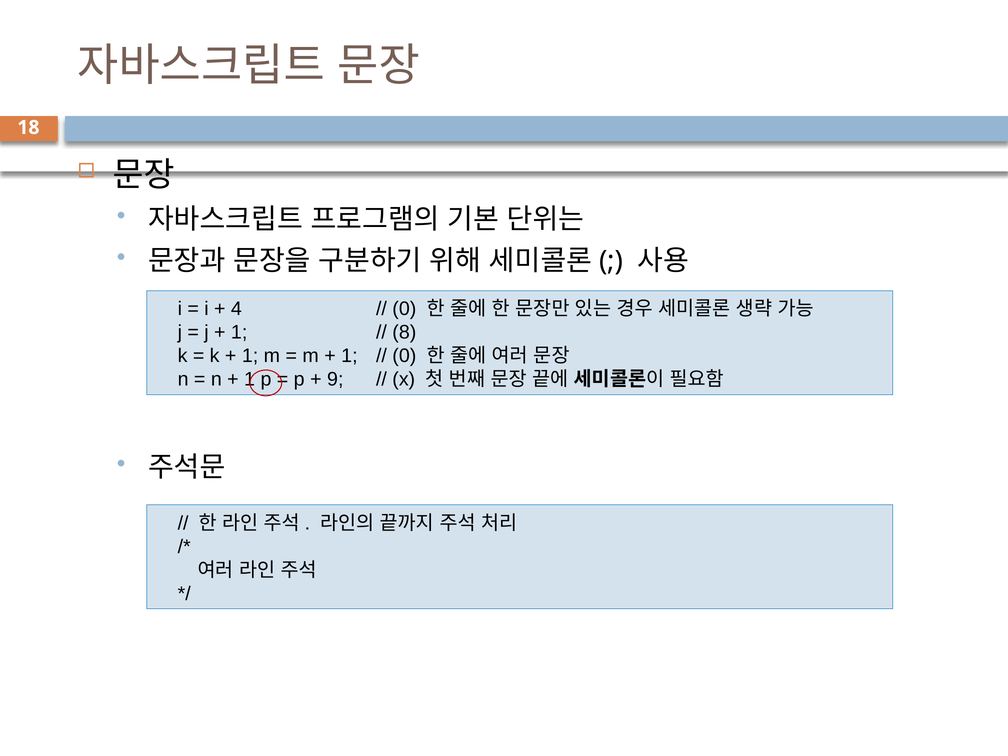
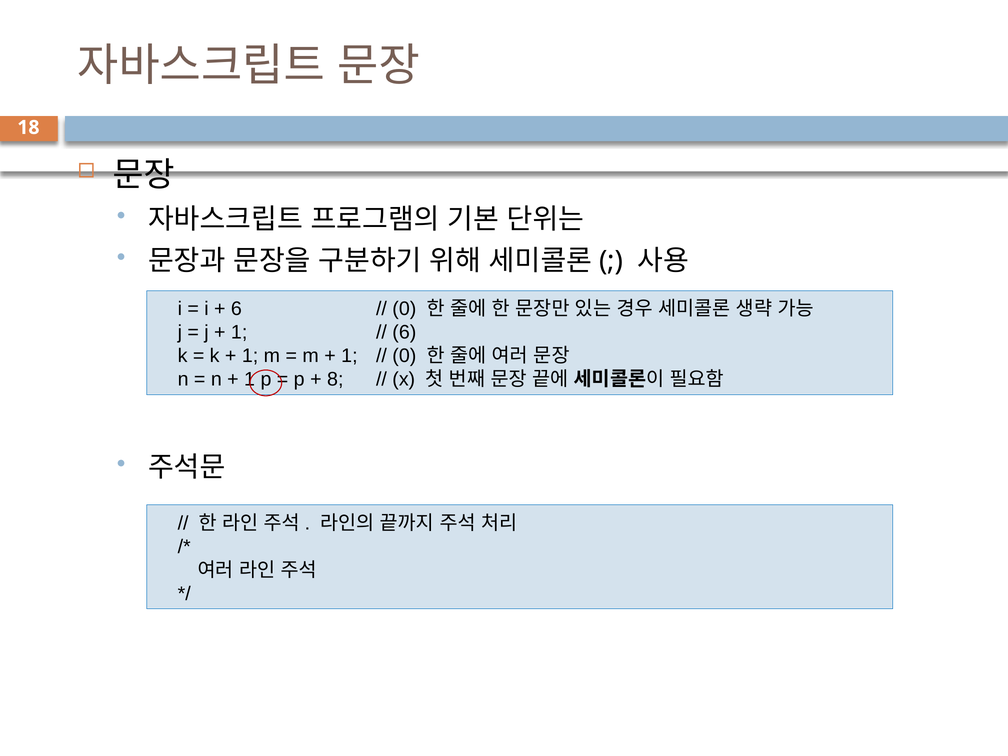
4: 4 -> 6 (236, 309)
8: 8 -> 6 (404, 332)
9: 9 -> 8 (335, 379)
